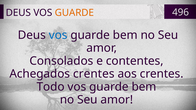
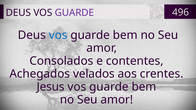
GUARDE colour: orange -> purple (74, 13)
Achegados crentes: crentes -> velados (94, 74)
Todo: Todo -> Jesus (51, 87)
